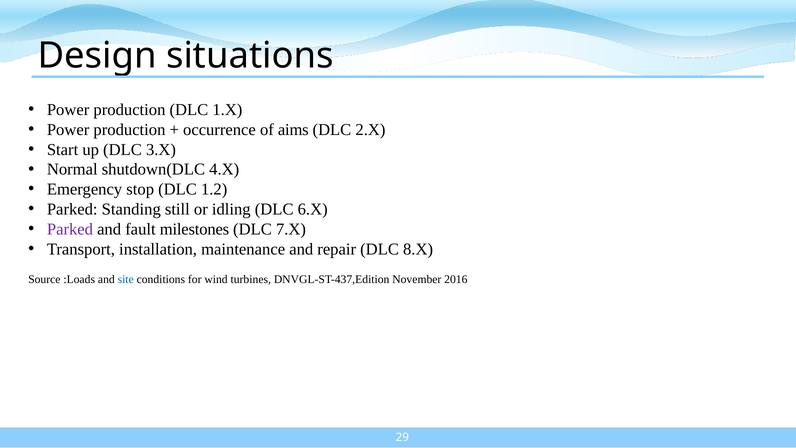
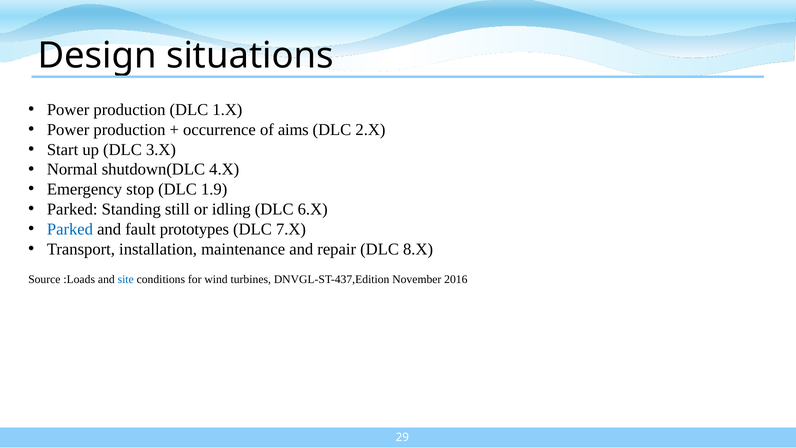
1.2: 1.2 -> 1.9 (214, 189)
Parked colour: purple -> blue (70, 229)
milestones: milestones -> prototypes (194, 229)
